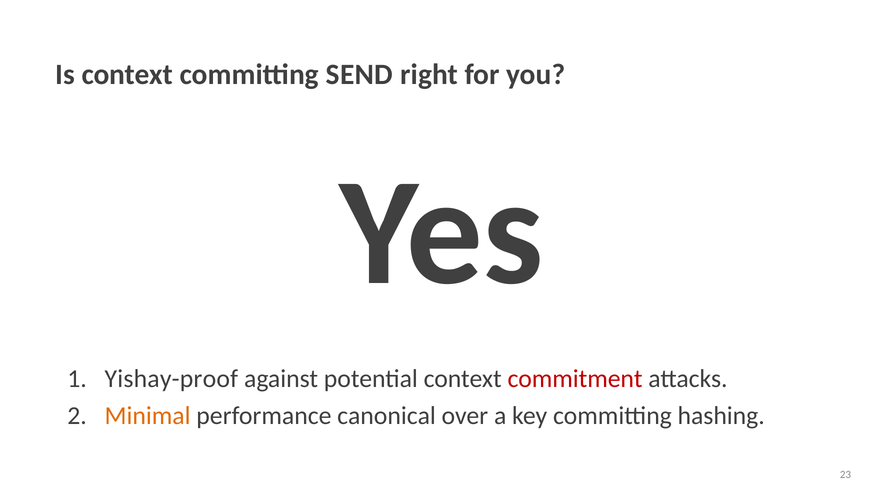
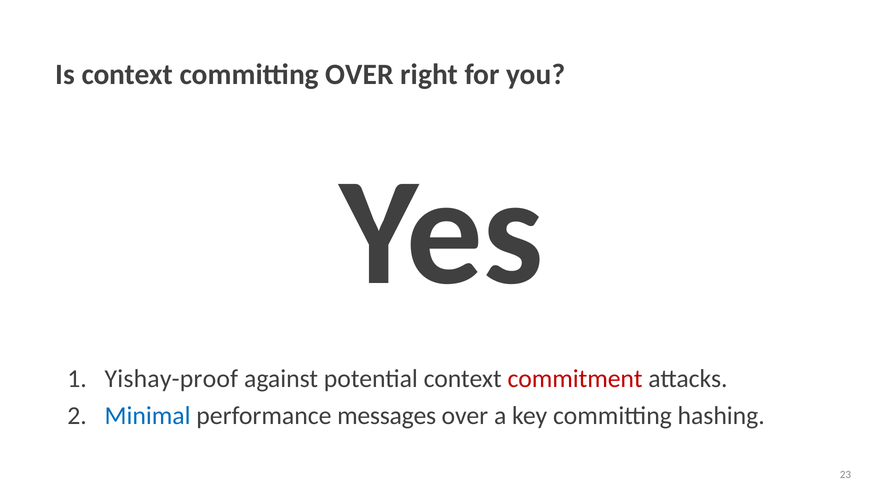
committing SEND: SEND -> OVER (360, 74)
Minimal colour: orange -> blue (148, 416)
canonical: canonical -> messages (387, 416)
